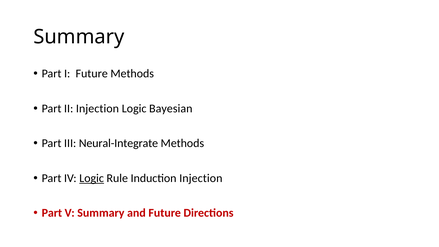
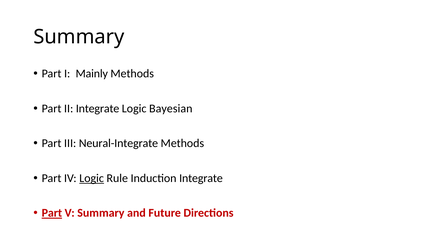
I Future: Future -> Mainly (92, 74)
II Injection: Injection -> Integrate (98, 109)
Induction Injection: Injection -> Integrate (201, 178)
Part underline: none -> present (52, 213)
